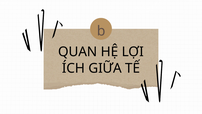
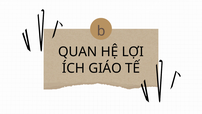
GIỮA: GIỮA -> GIÁO (105, 68)
